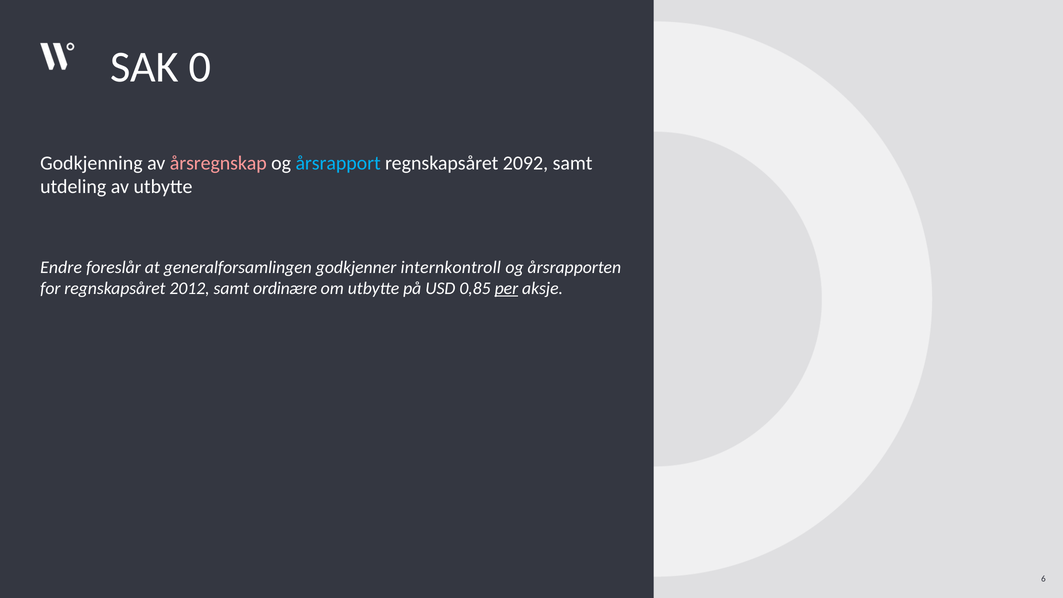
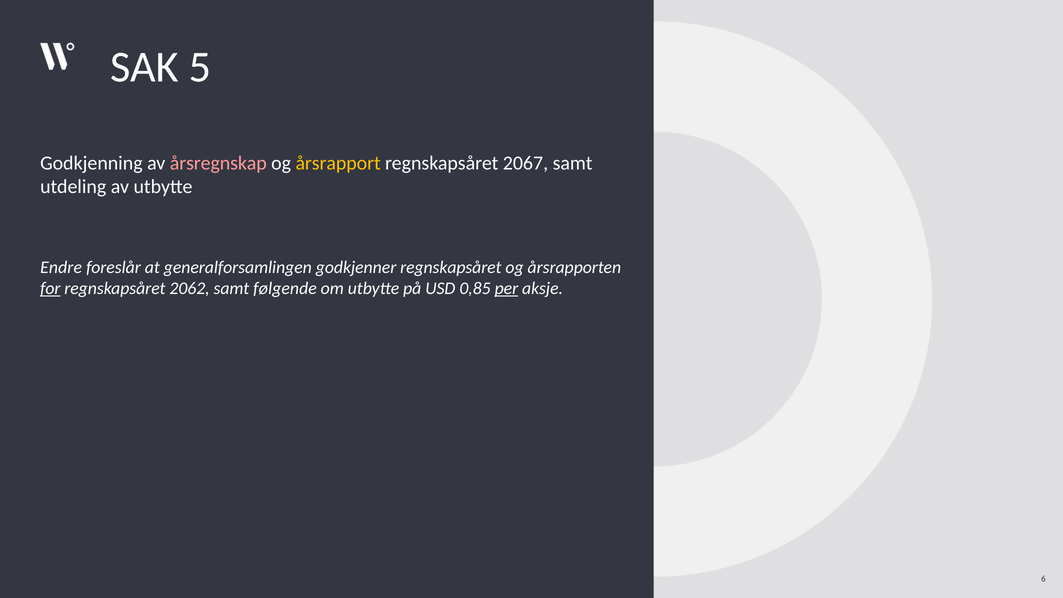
0: 0 -> 5 (200, 67)
årsrapport colour: light blue -> yellow (338, 163)
2092: 2092 -> 2067 (525, 163)
godkjenner internkontroll: internkontroll -> regnskapsåret (451, 267)
for underline: none -> present (50, 289)
2012: 2012 -> 2062 (190, 289)
ordinære: ordinære -> følgende (285, 289)
